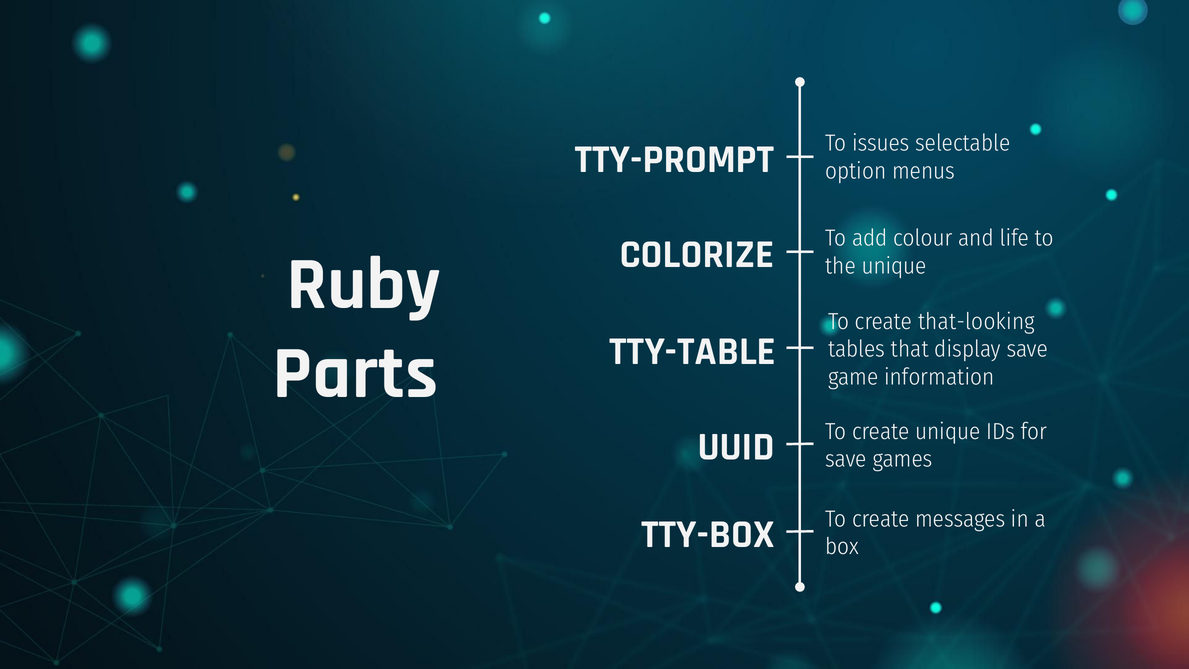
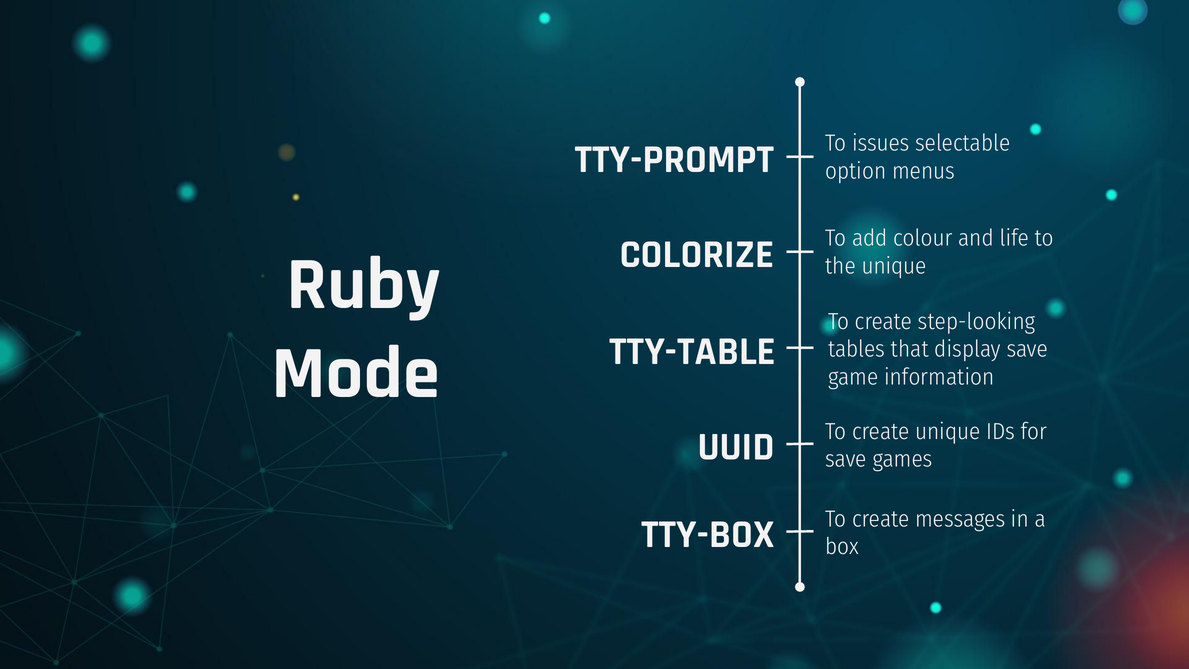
that-looking: that-looking -> step-looking (977, 321)
Parts: Parts -> Mode (356, 373)
